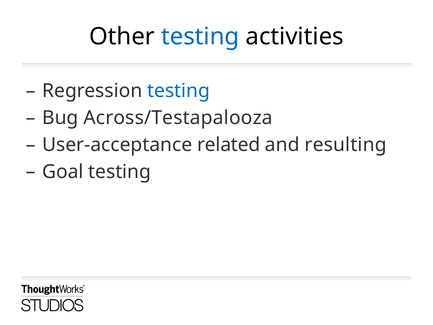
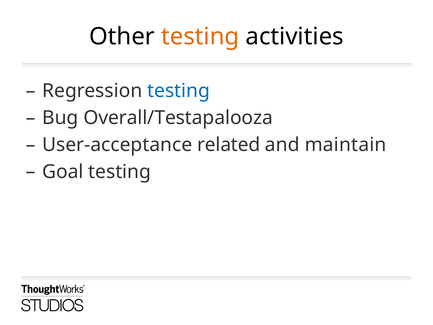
testing colour: blue -> orange (200, 37)
Across/Testapalooza: Across/Testapalooza -> Overall/Testapalooza (178, 118)
resulting: resulting -> maintain (346, 145)
